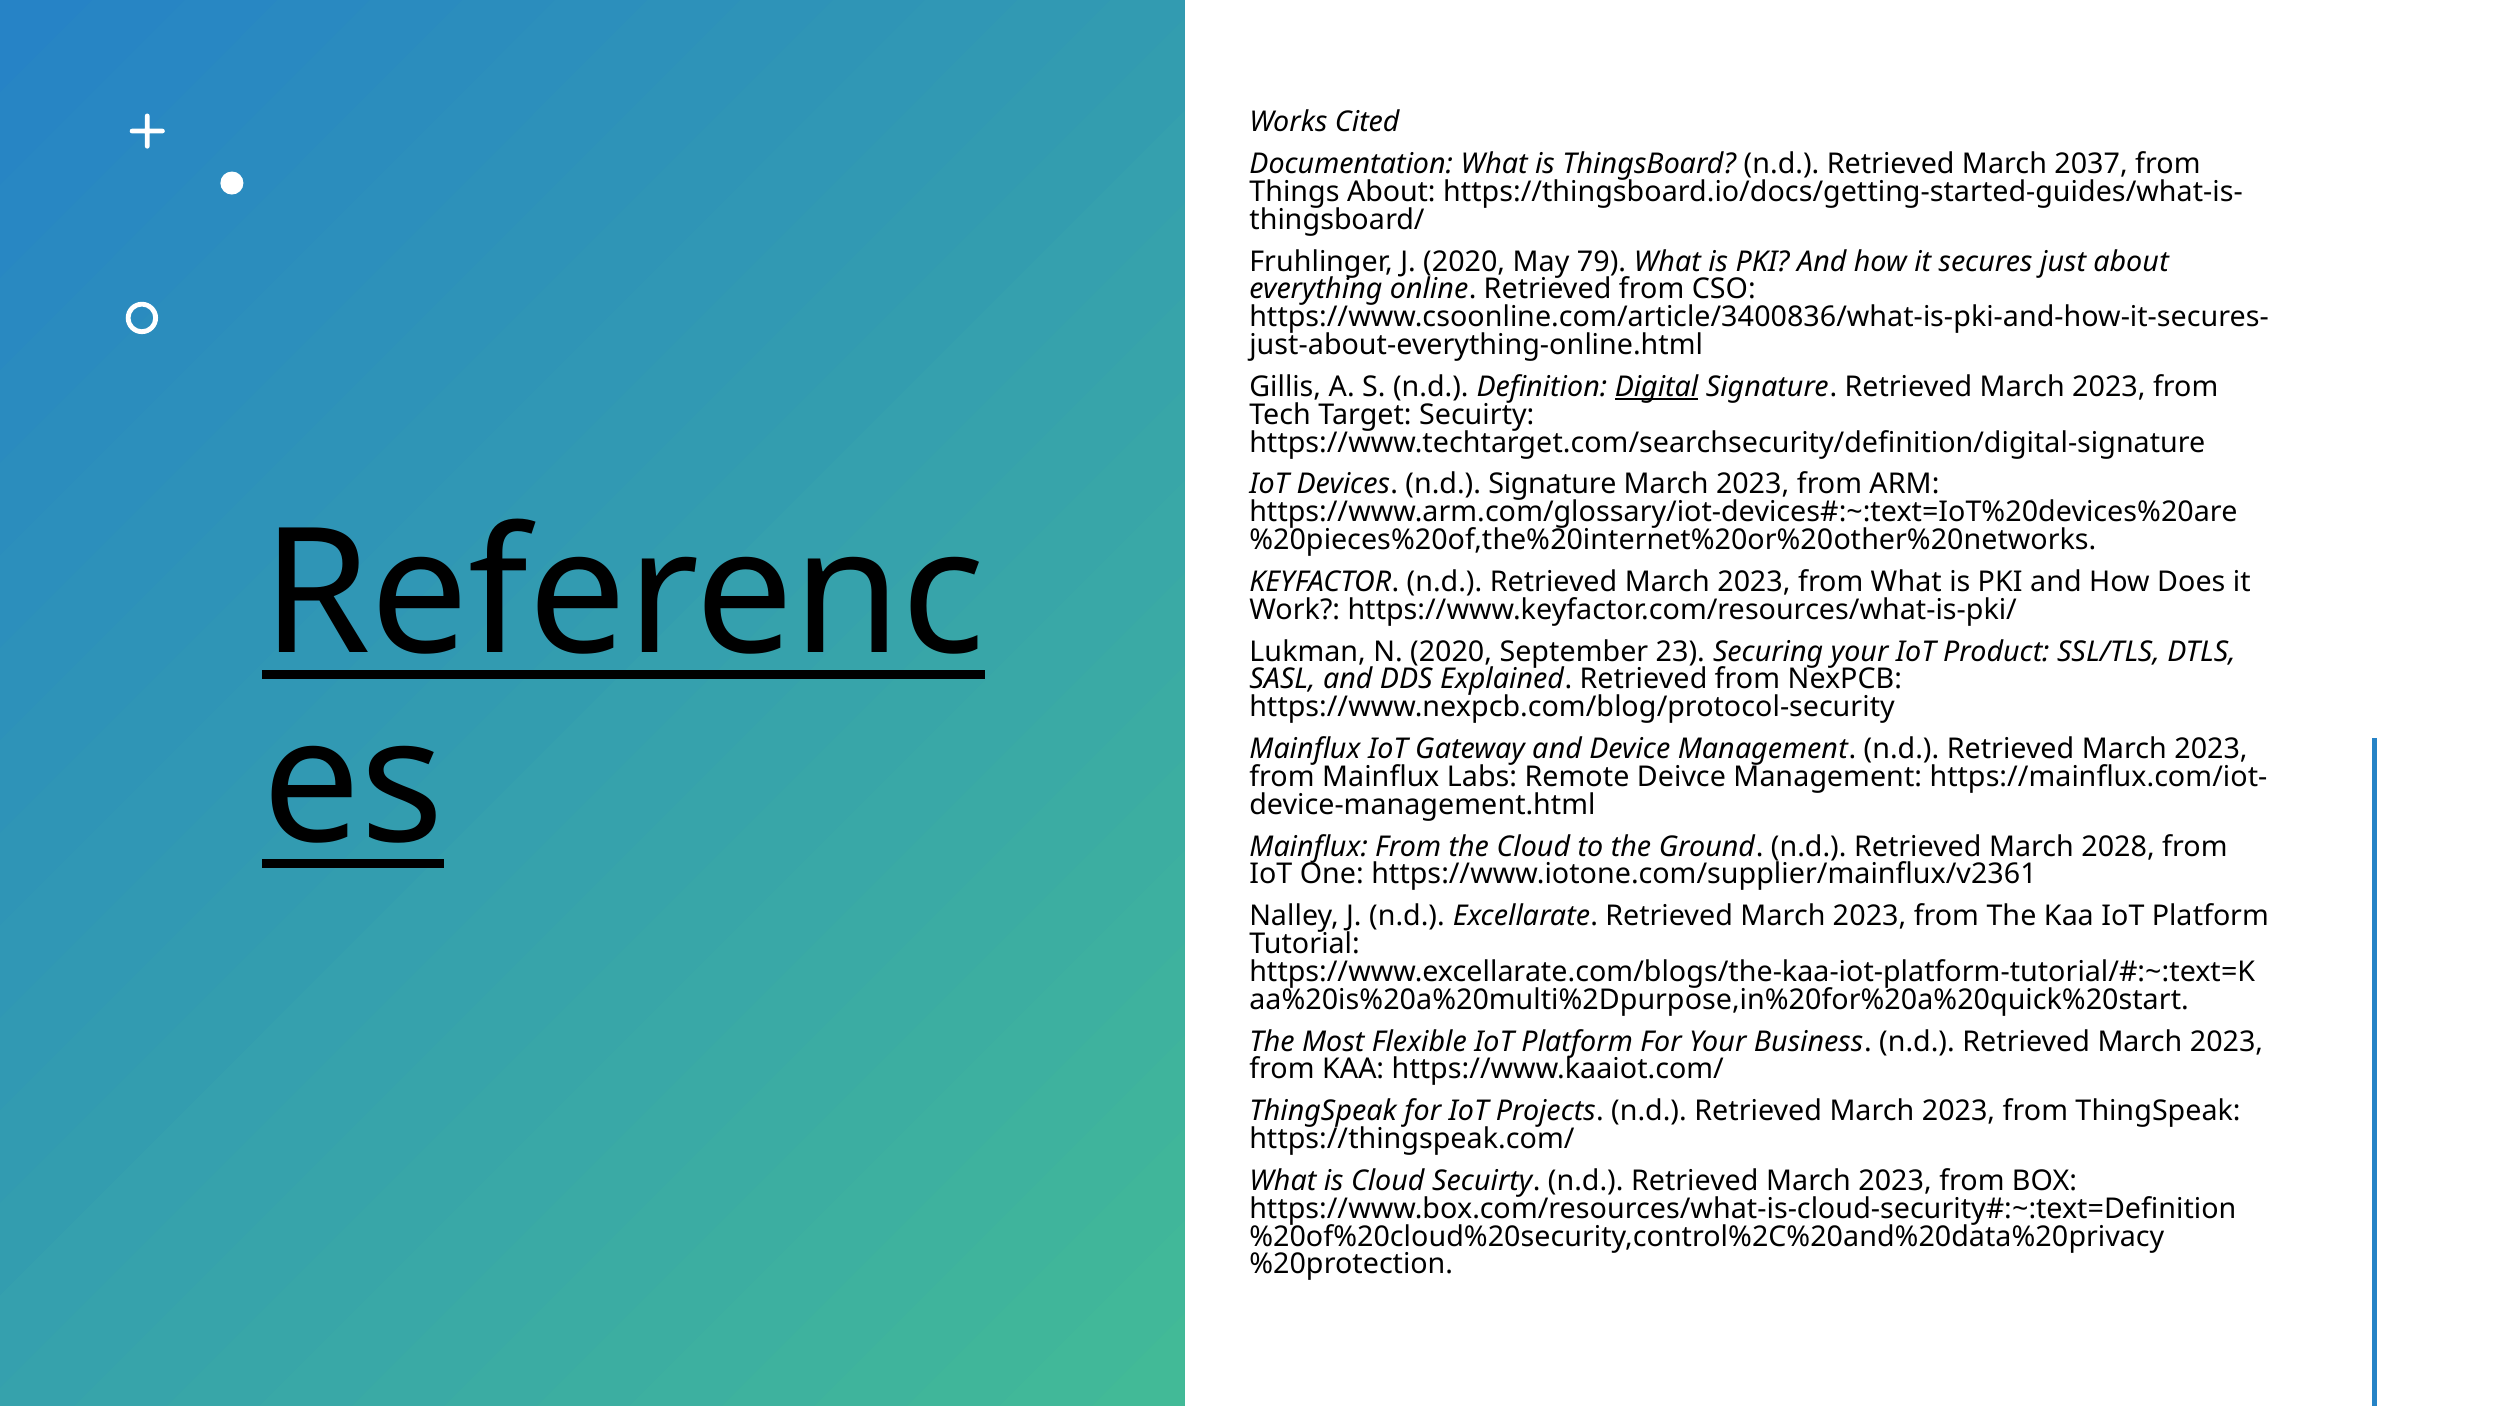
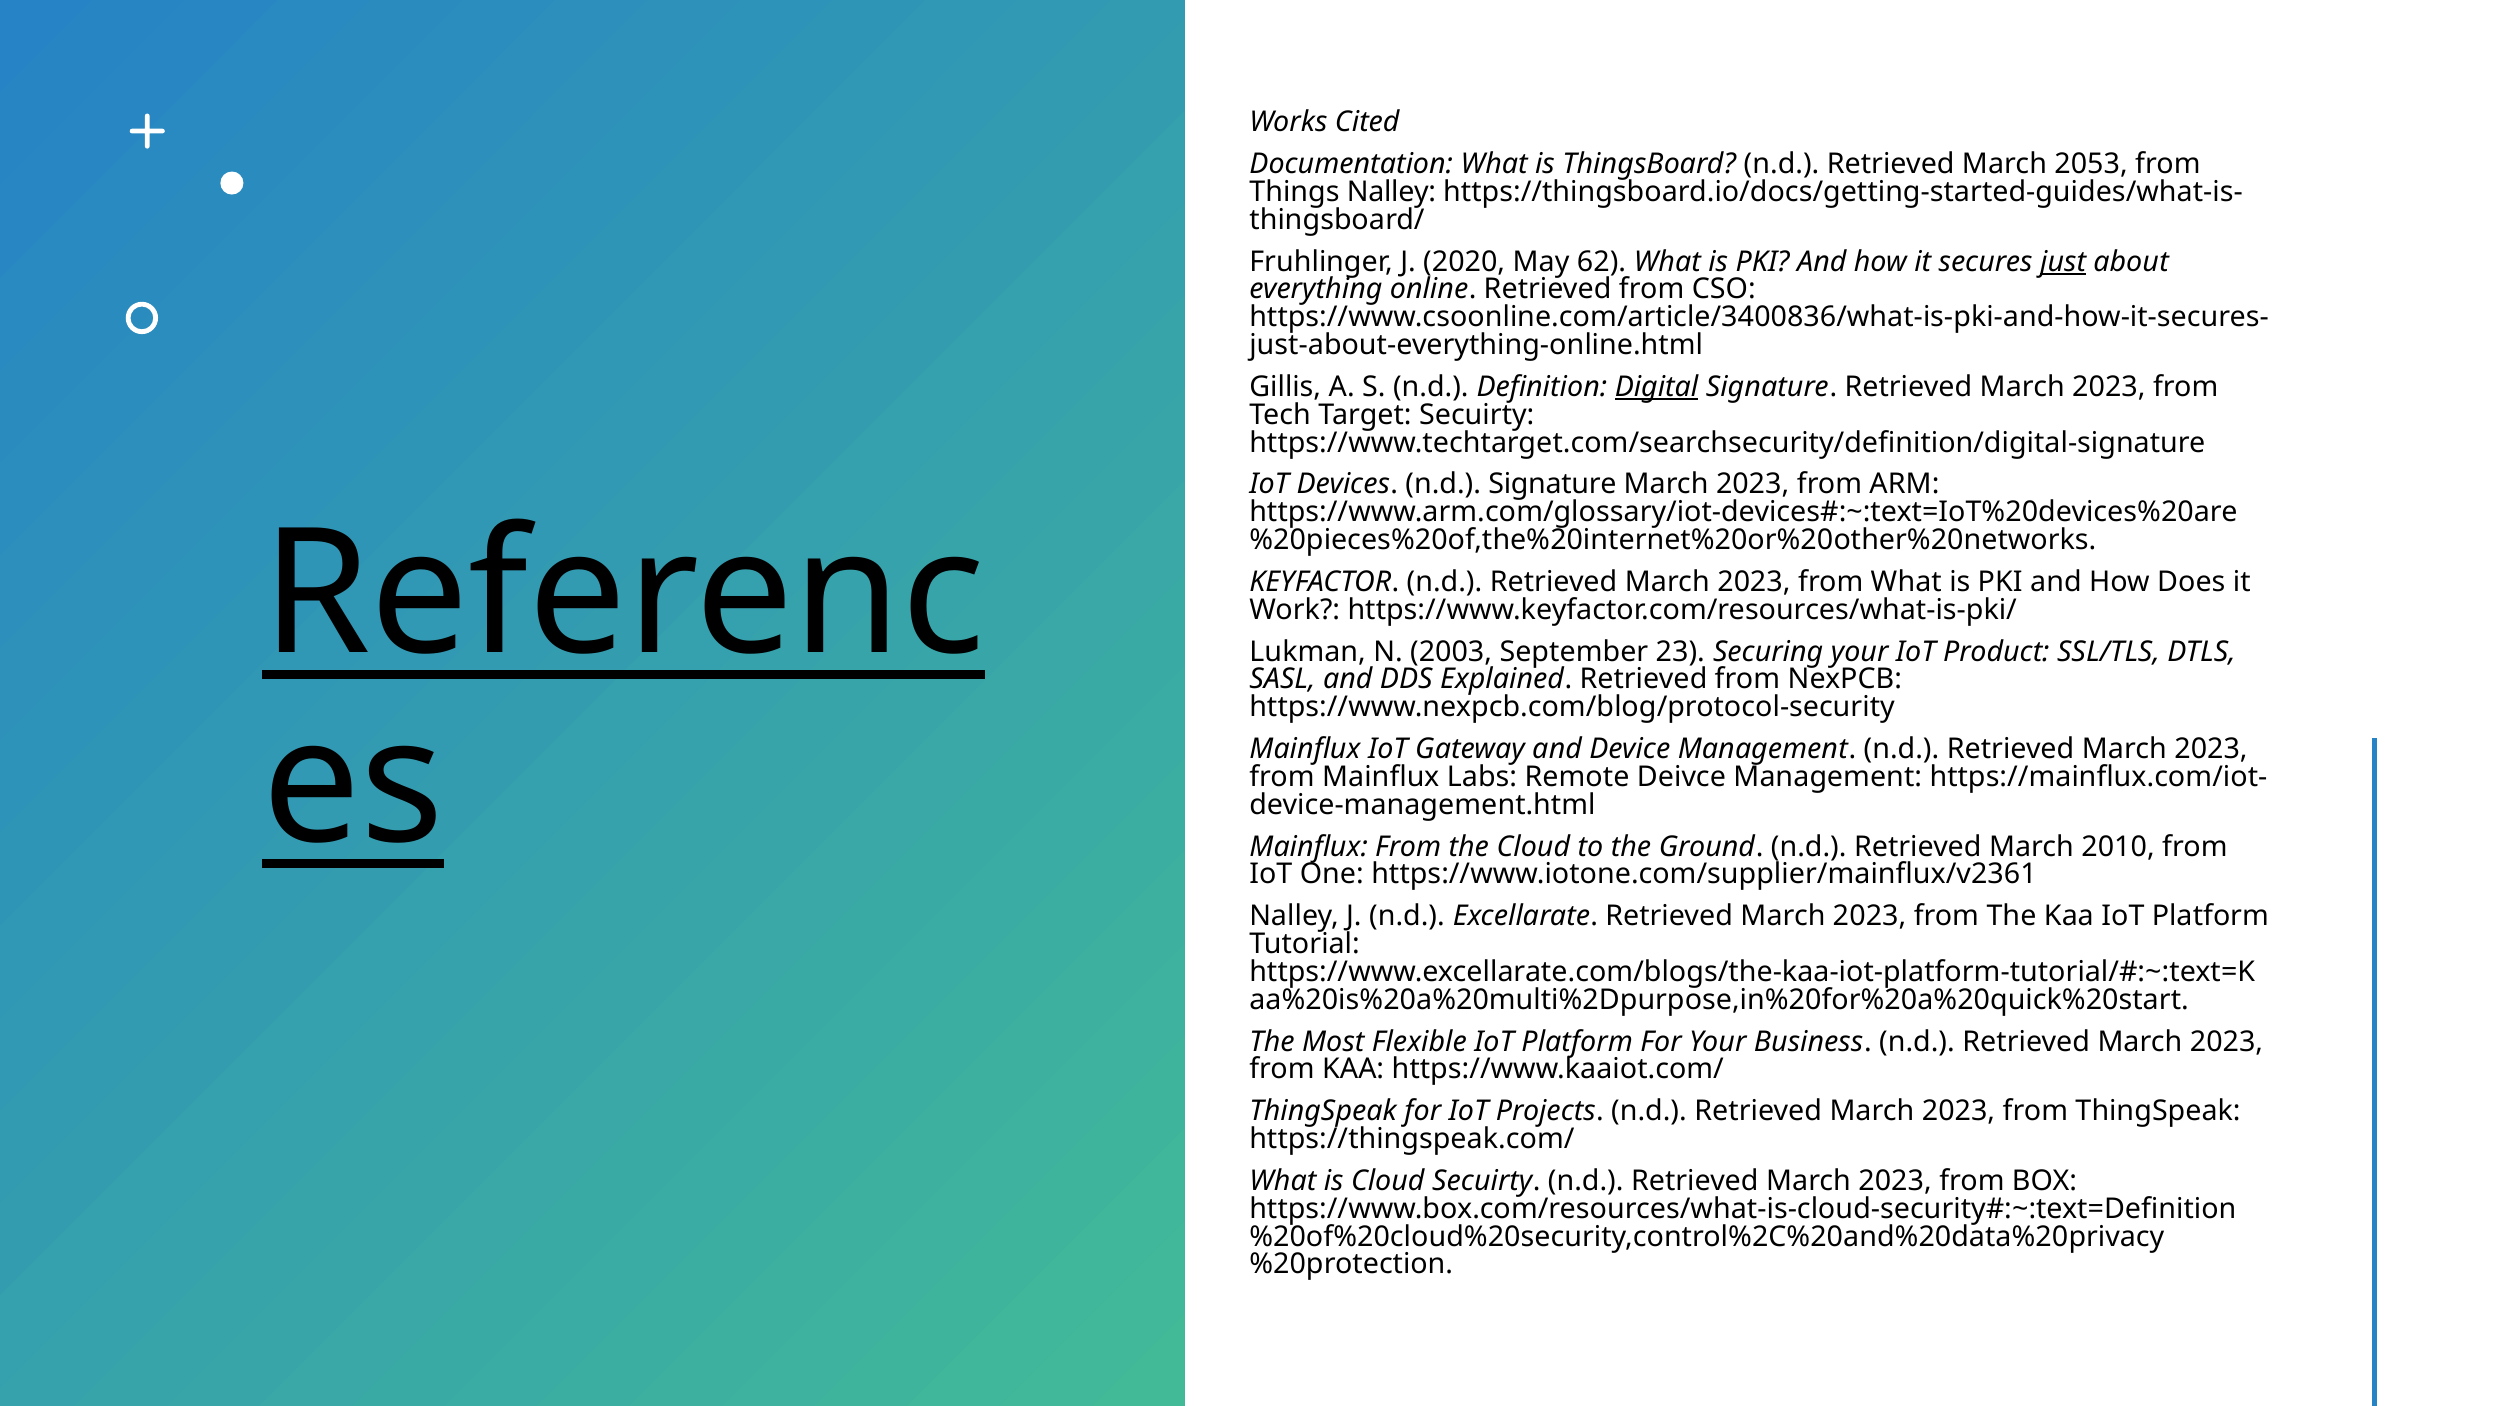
2037: 2037 -> 2053 (2091, 164)
Things About: About -> Nalley (1391, 192)
79: 79 -> 62 (1602, 262)
just underline: none -> present (2063, 262)
N 2020: 2020 -> 2003 (1451, 651)
2028: 2028 -> 2010 (2118, 846)
